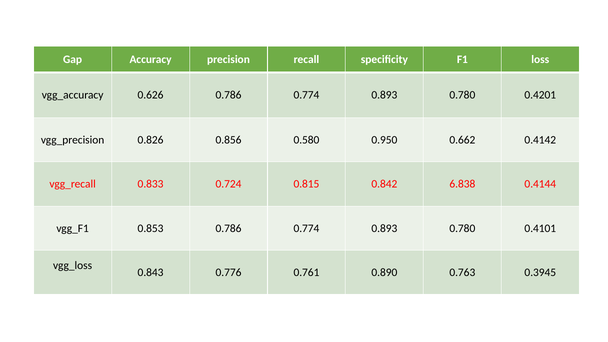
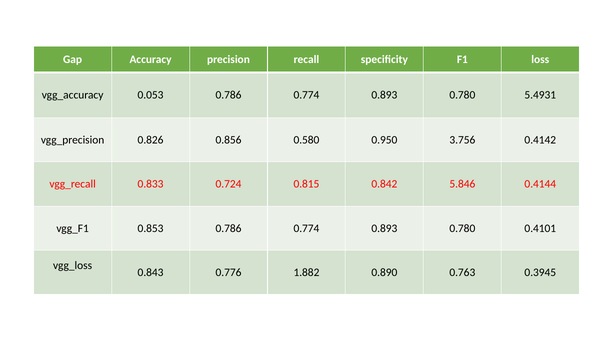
0.626: 0.626 -> 0.053 (151, 95)
0.4201: 0.4201 -> 5.4931 (540, 95)
0.662: 0.662 -> 3.756 (462, 140)
6.838: 6.838 -> 5.846 (462, 184)
0.761: 0.761 -> 1.882 (306, 273)
